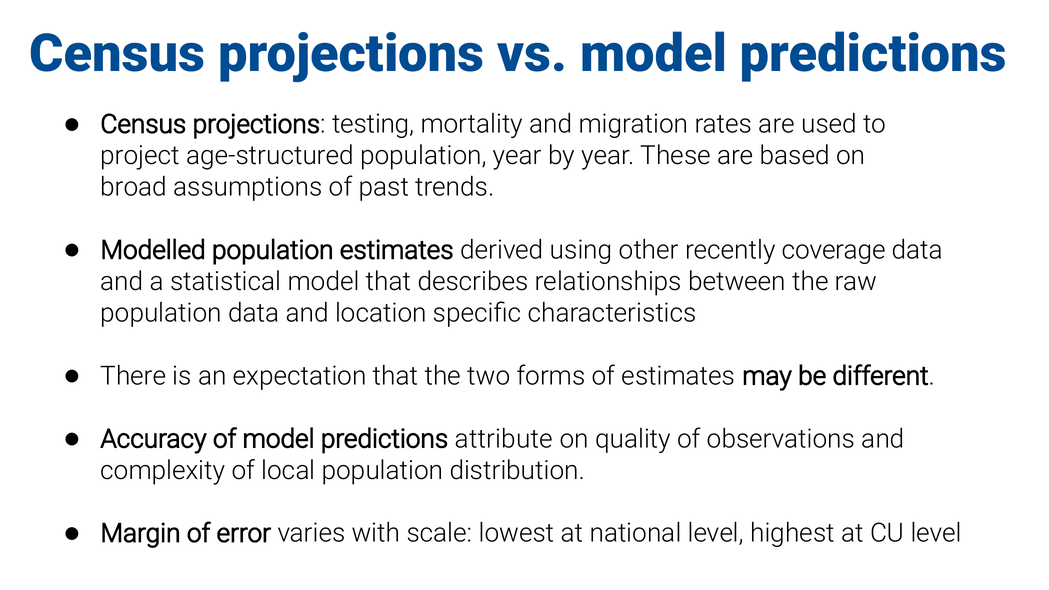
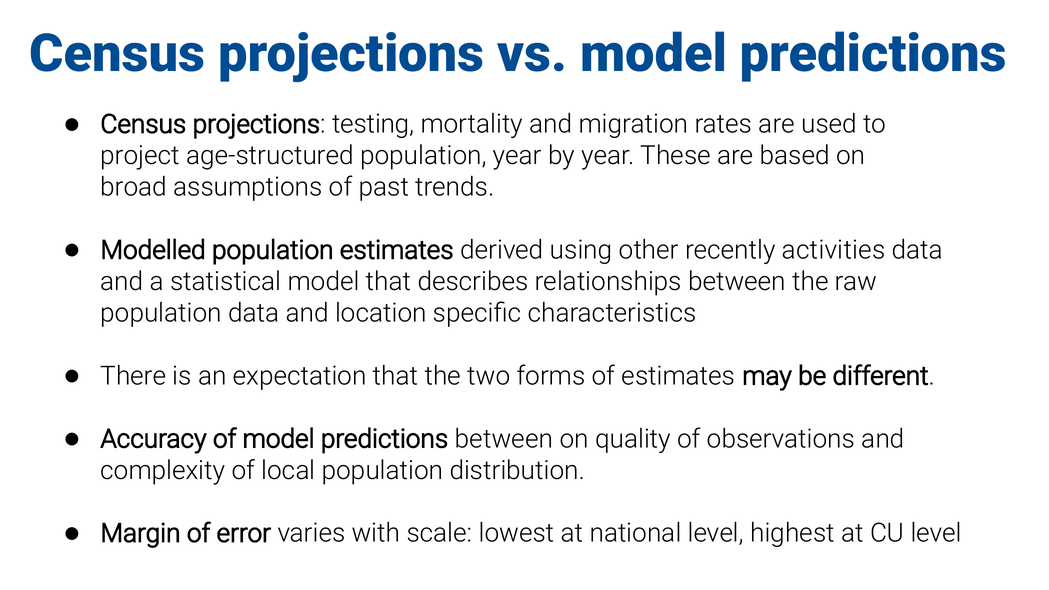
coverage: coverage -> activities (834, 250)
predictions attribute: attribute -> between (504, 439)
